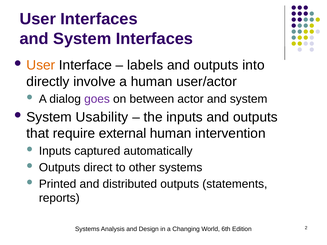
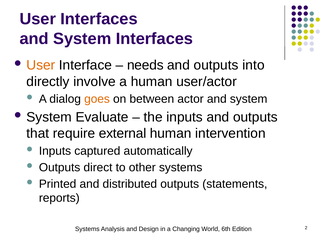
labels: labels -> needs (145, 65)
goes colour: purple -> orange (97, 99)
Usability: Usability -> Evaluate (102, 117)
